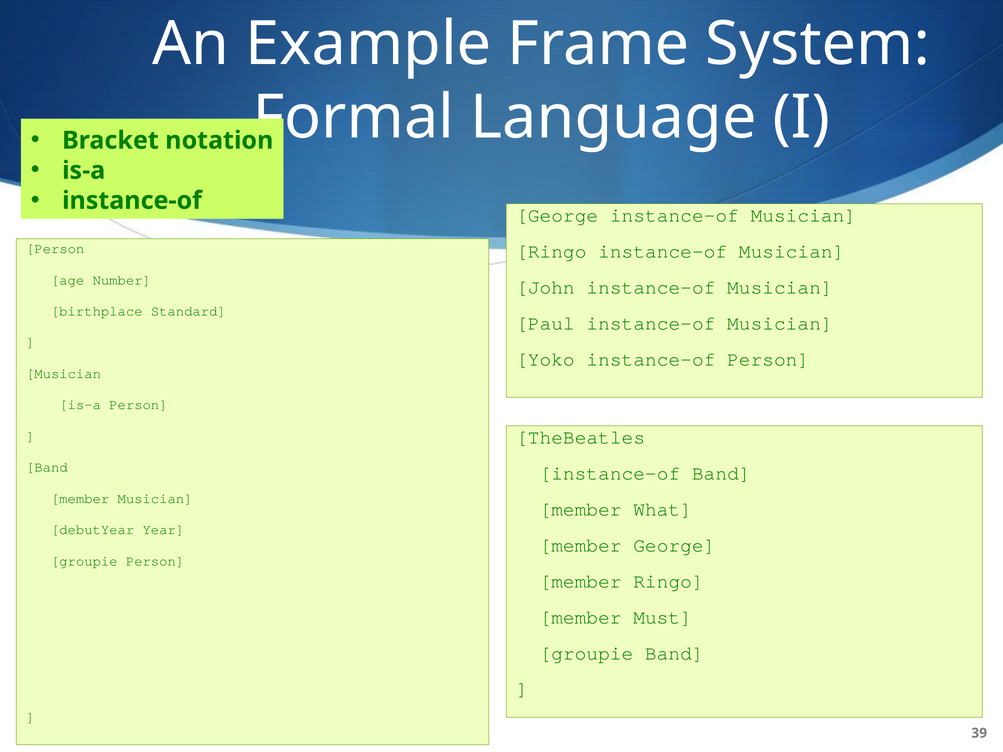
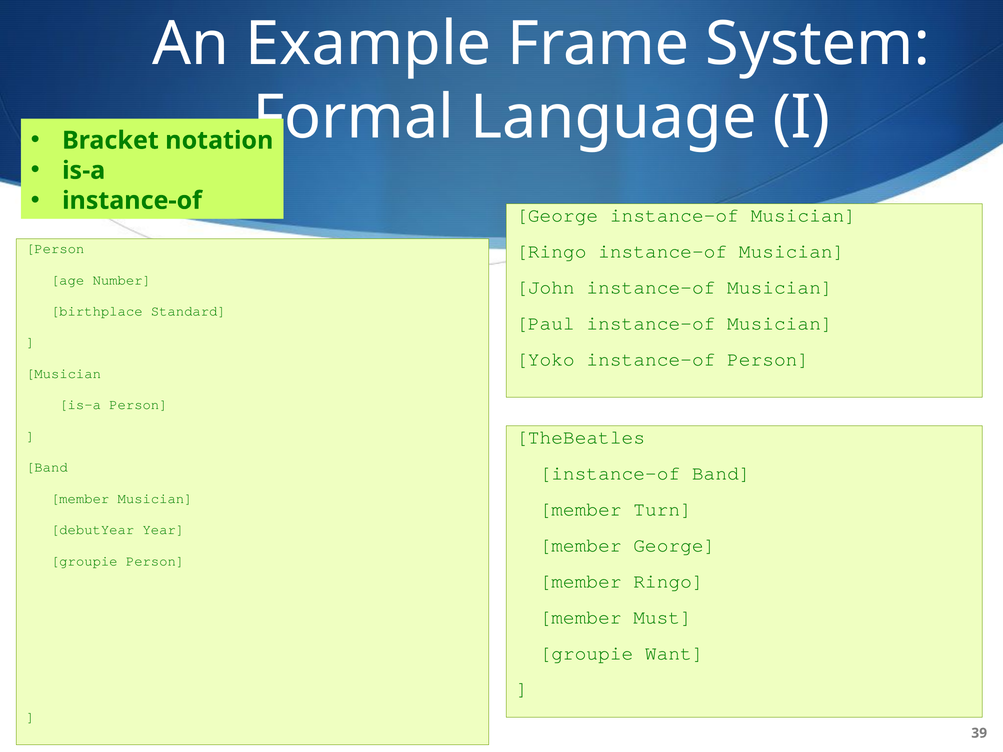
What: What -> Turn (663, 510)
groupie Band: Band -> Want (674, 653)
